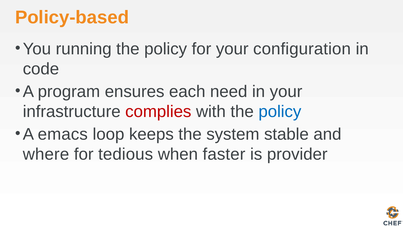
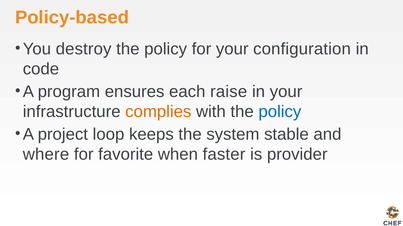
running: running -> destroy (84, 49)
need: need -> raise (229, 92)
complies colour: red -> orange (158, 112)
emacs: emacs -> project (63, 135)
tedious: tedious -> favorite (126, 155)
